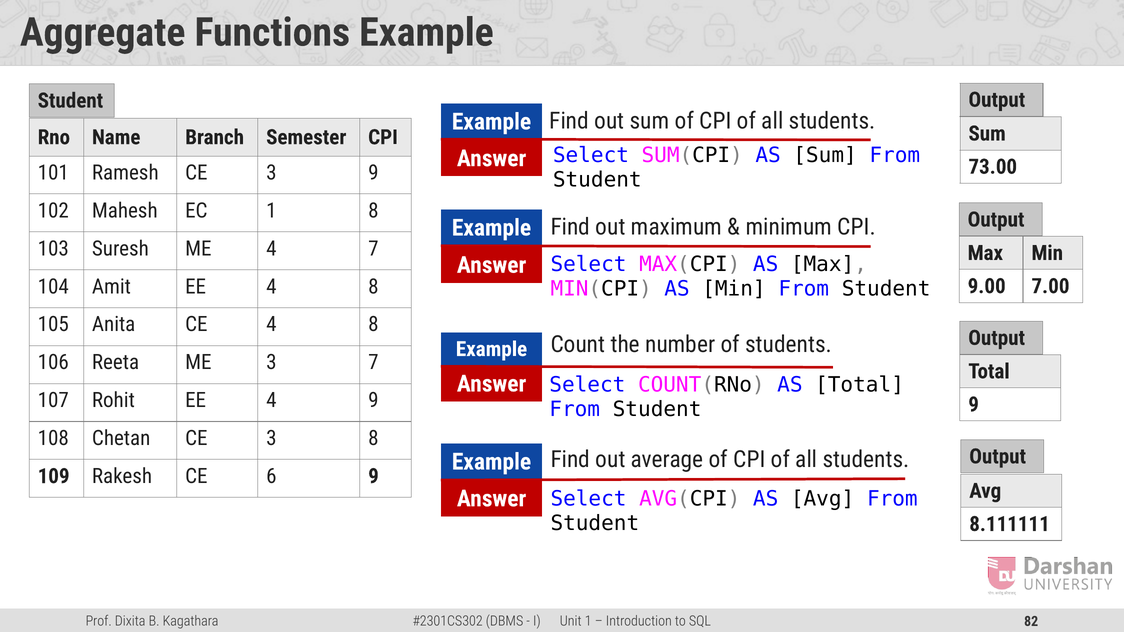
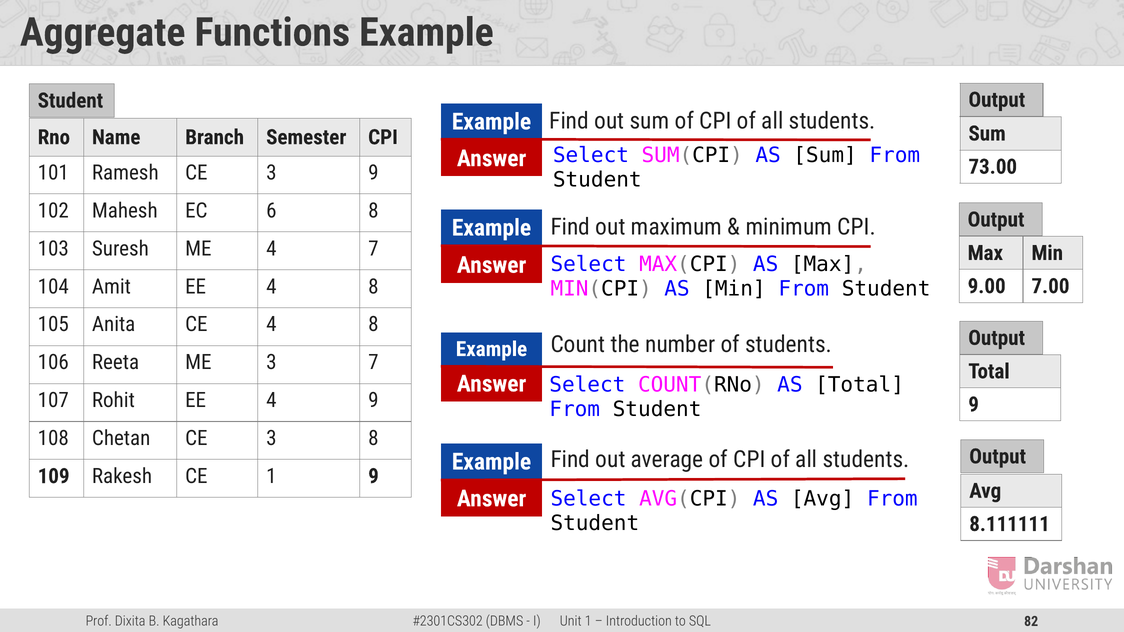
EC 1: 1 -> 6 (271, 211)
CE 6: 6 -> 1 (271, 476)
